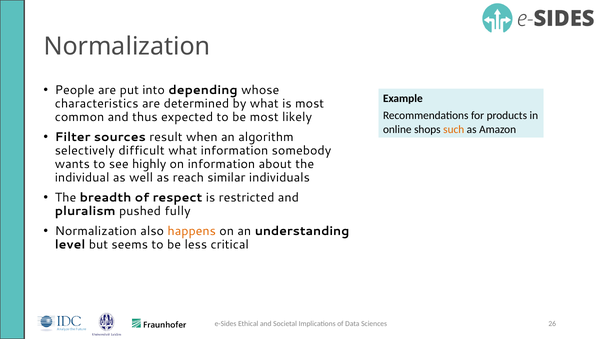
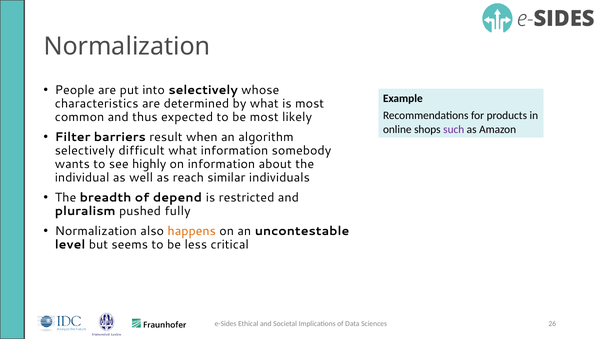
into depending: depending -> selectively (203, 90)
such colour: orange -> purple (454, 129)
sources: sources -> barriers (120, 137)
respect: respect -> depend (177, 197)
understanding: understanding -> uncontestable (302, 231)
